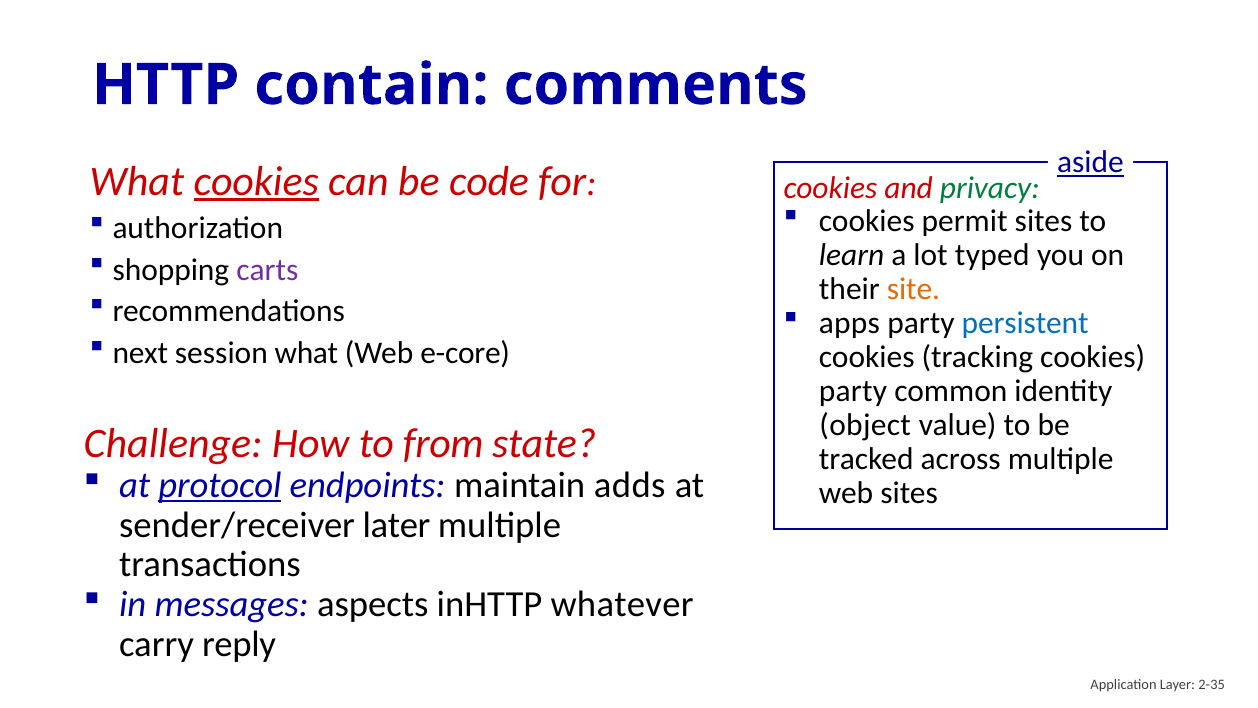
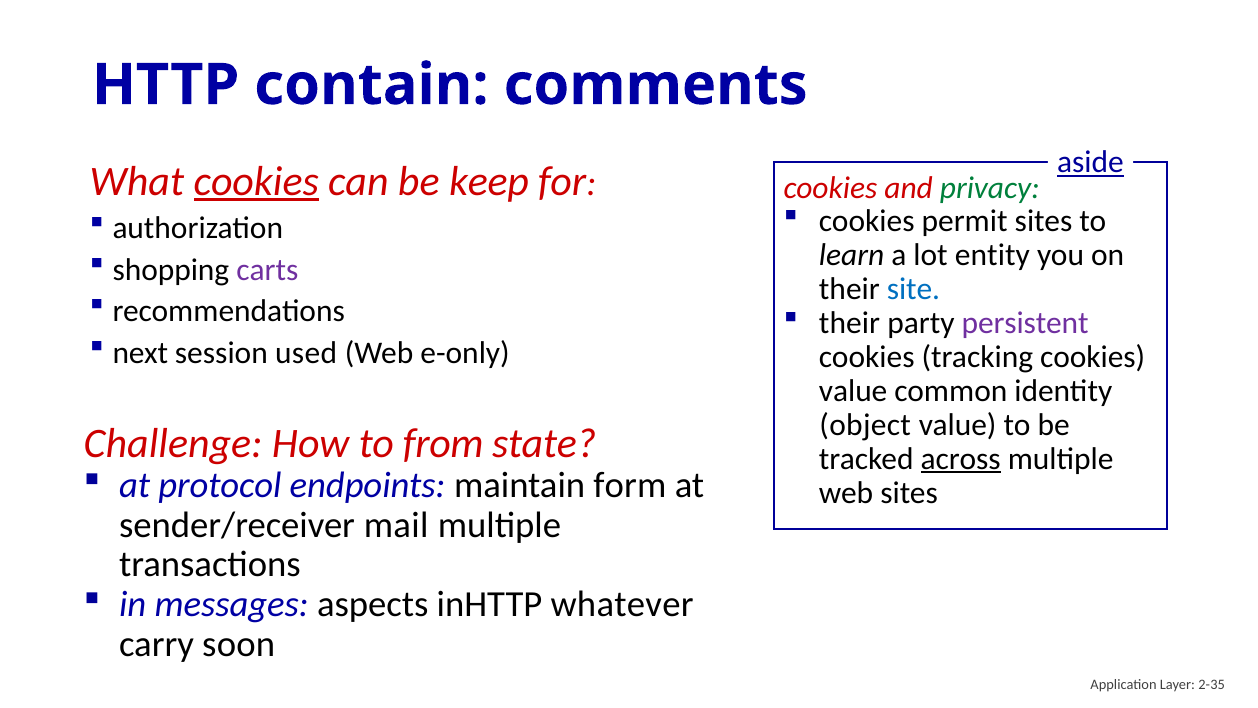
code: code -> keep (489, 182)
typed: typed -> entity (992, 255)
site colour: orange -> blue (914, 289)
apps: apps -> their (850, 323)
persistent colour: blue -> purple (1025, 323)
session what: what -> used (306, 353)
e-core: e-core -> e-only (465, 353)
party: party -> value (853, 391)
across underline: none -> present (961, 459)
protocol underline: present -> none (220, 485)
adds: adds -> form (630, 485)
later: later -> mail (396, 525)
reply: reply -> soon (239, 644)
